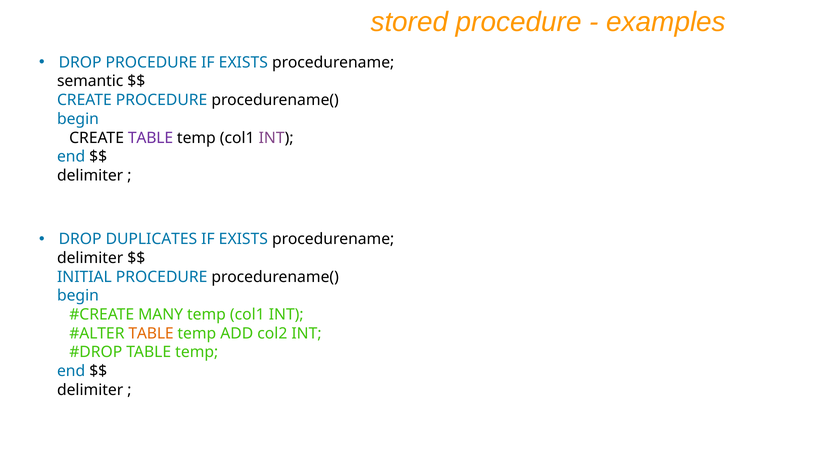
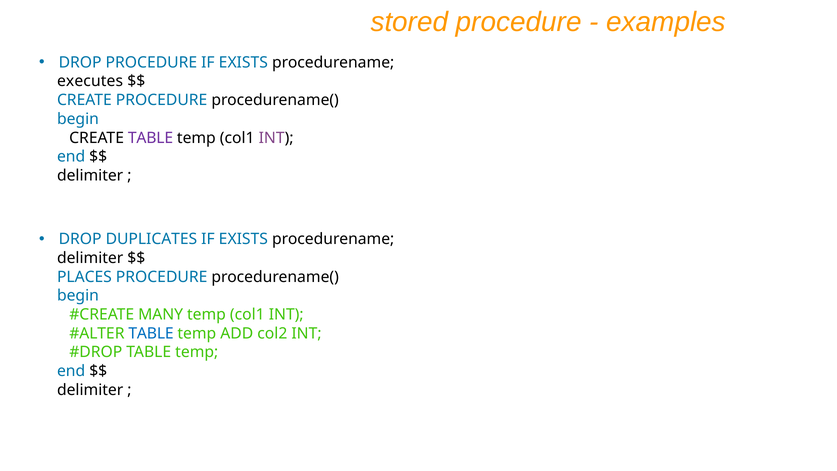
semantic: semantic -> executes (90, 81)
INITIAL: INITIAL -> PLACES (84, 277)
TABLE colour: orange -> blue (151, 333)
